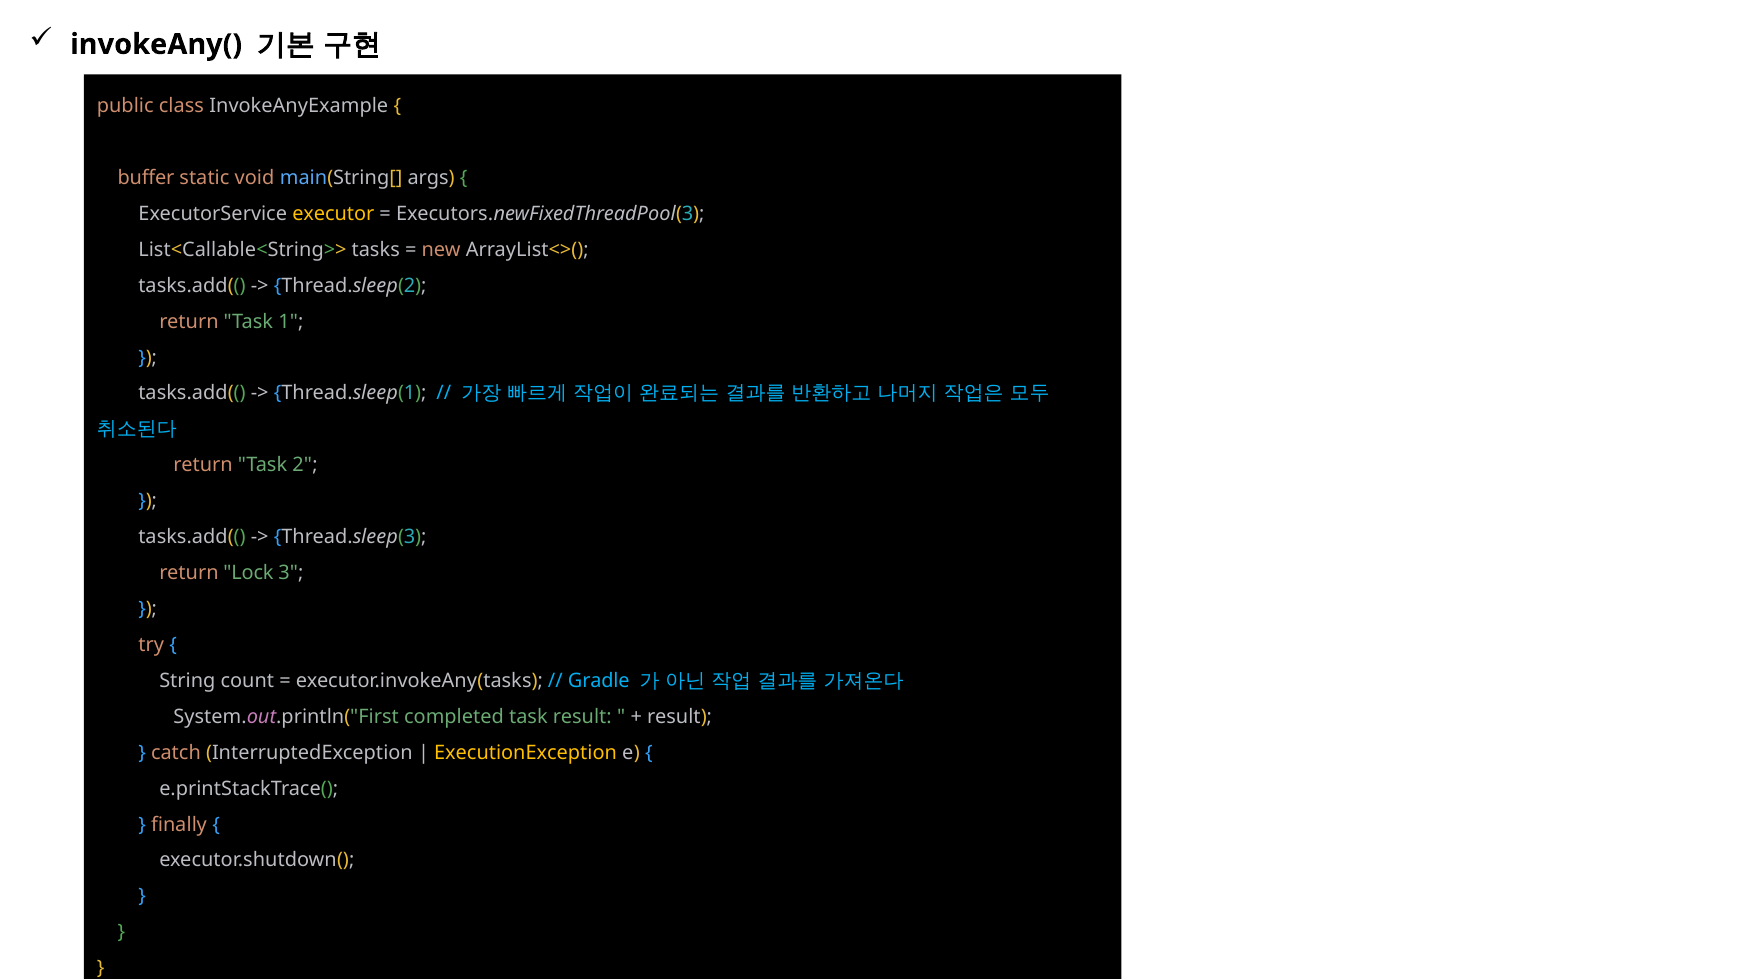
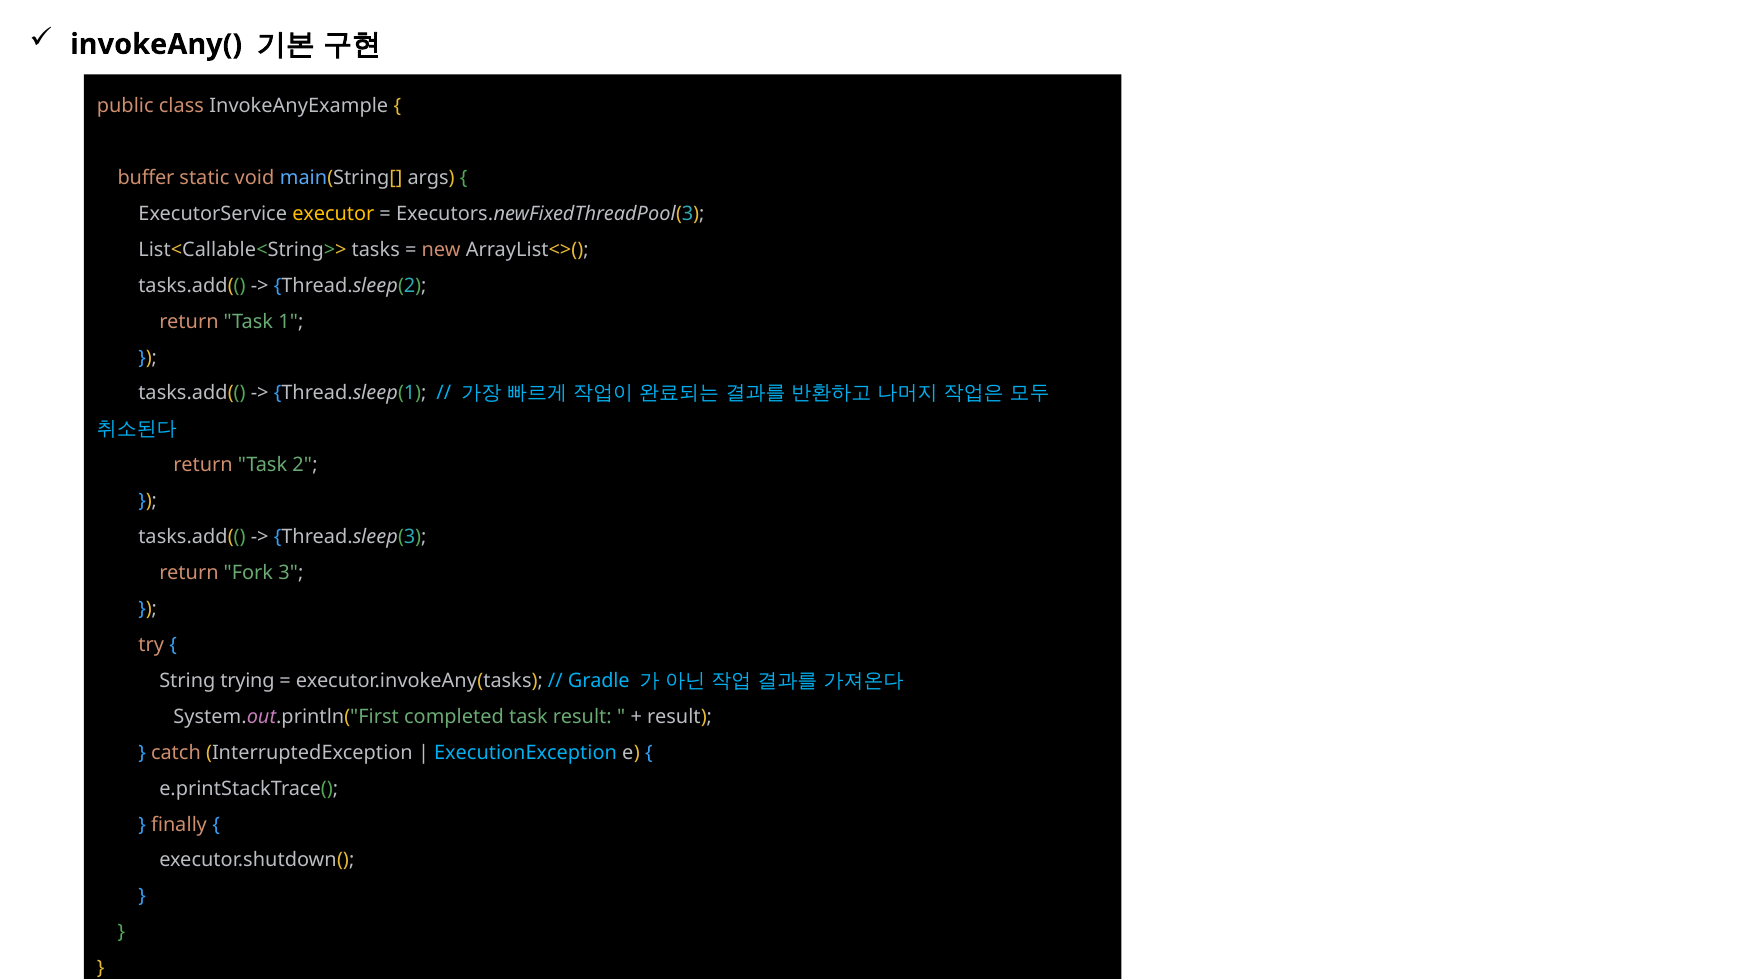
Lock: Lock -> Fork (248, 573)
count: count -> trying (247, 681)
ExecutionException colour: yellow -> light blue (526, 753)
